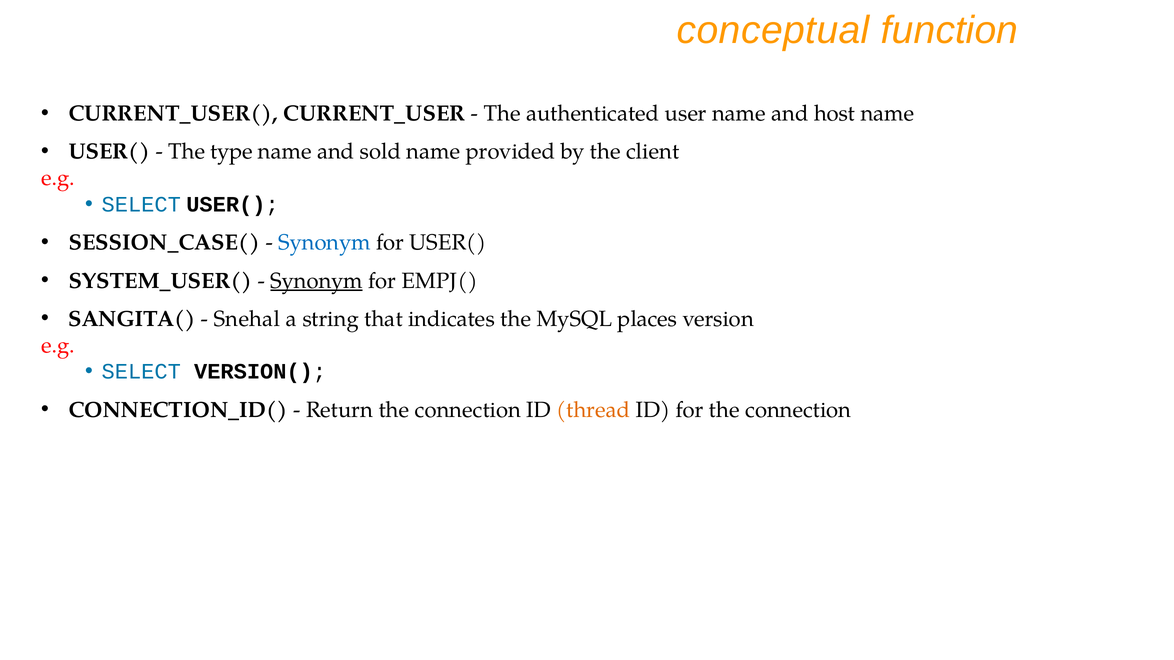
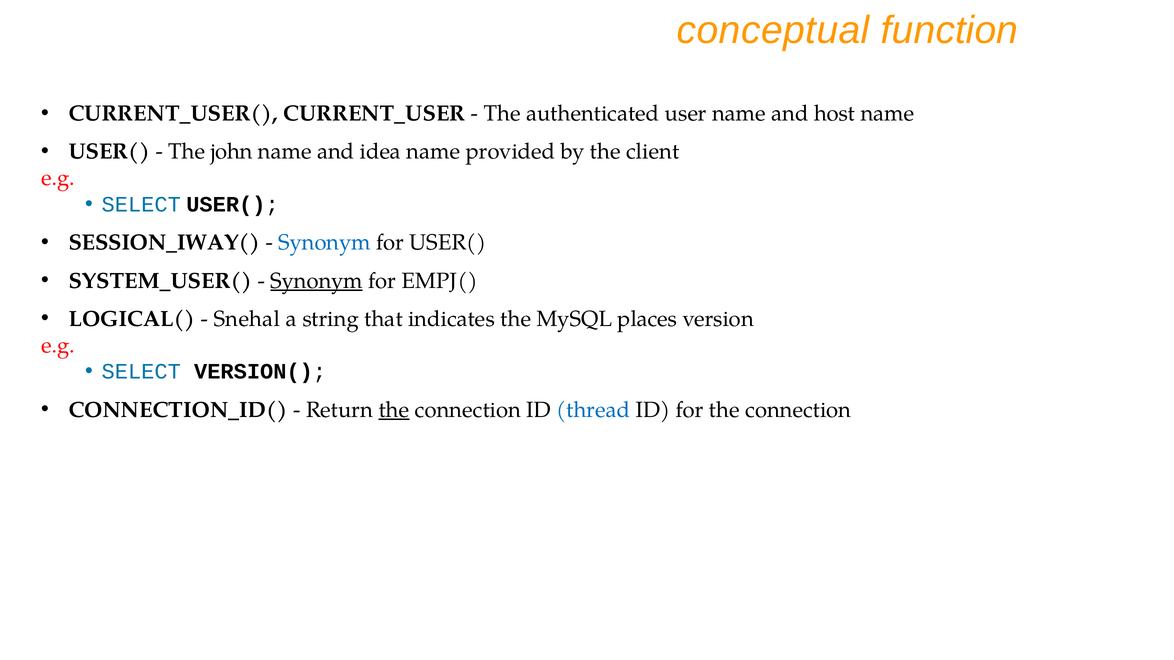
type: type -> john (232, 152)
sold: sold -> idea (380, 152)
SESSION_CASE(: SESSION_CASE( -> SESSION_IWAY( (164, 243)
SANGITA(: SANGITA( -> LOGICAL( (132, 319)
the underline: none -> present (394, 410)
thread colour: orange -> blue (593, 410)
